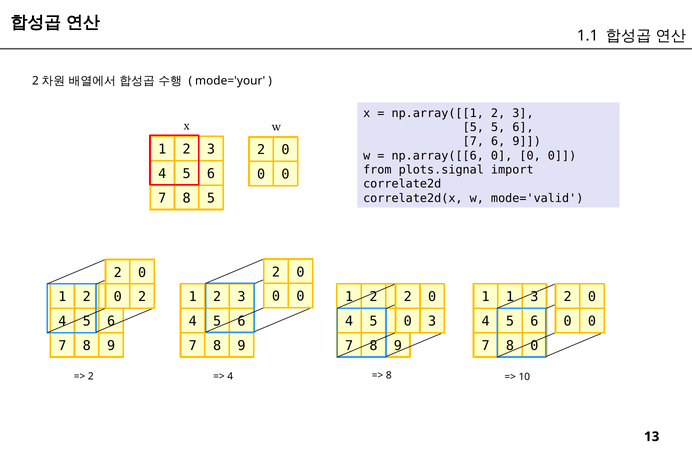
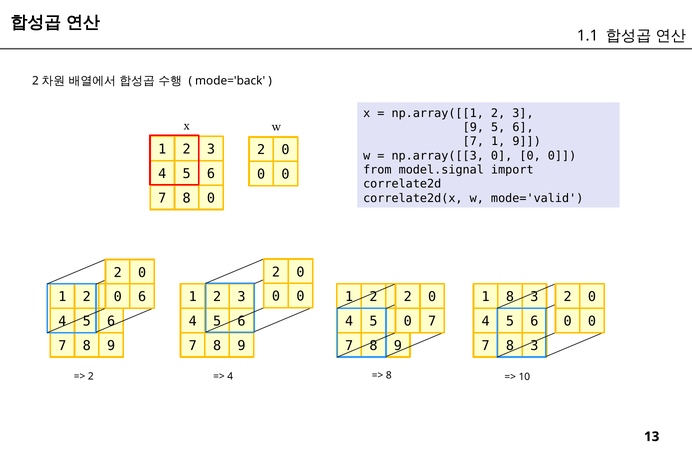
mode='your: mode='your -> mode='back (230, 81)
5: 5 -> 9 (473, 127)
6: 6 -> 1 (498, 141)
np.array([[6: np.array([[6 -> np.array([[3 (438, 156)
plots.signal: plots.signal -> model.signal (441, 170)
8 5: 5 -> 0 (211, 198)
2: 2 -> 6 (142, 297)
1 1: 1 -> 8 (510, 297)
0 3: 3 -> 7 (432, 321)
7 8 0: 0 -> 3 (534, 345)
